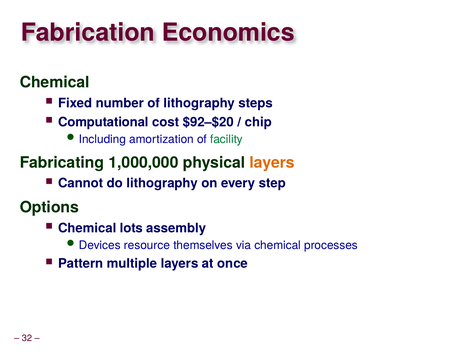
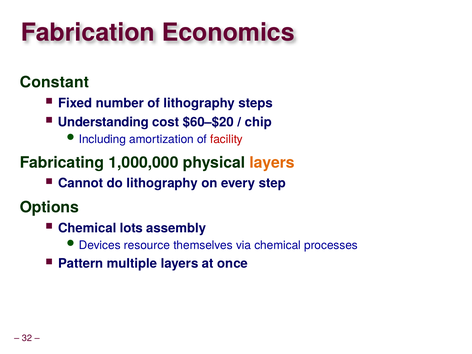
Chemical: Chemical -> Constant (55, 82)
Computational: Computational -> Understanding (103, 122)
$92–$20: $92–$20 -> $60–$20 (208, 122)
facility colour: green -> red (227, 139)
